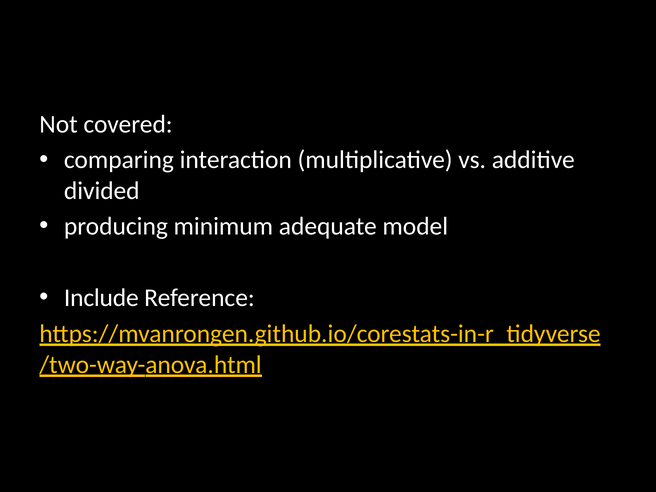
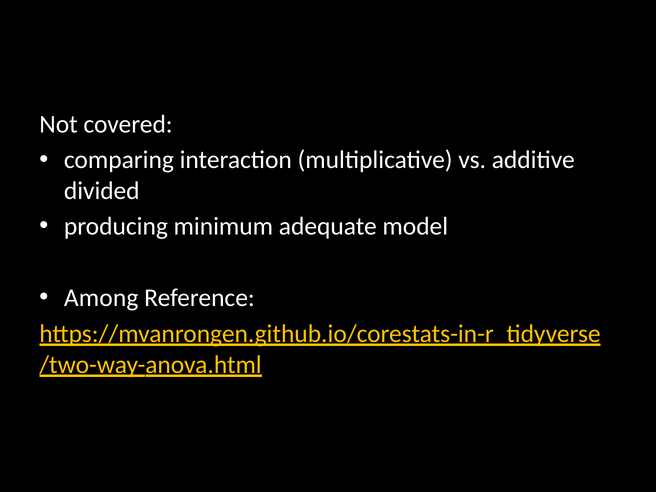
Include: Include -> Among (101, 298)
